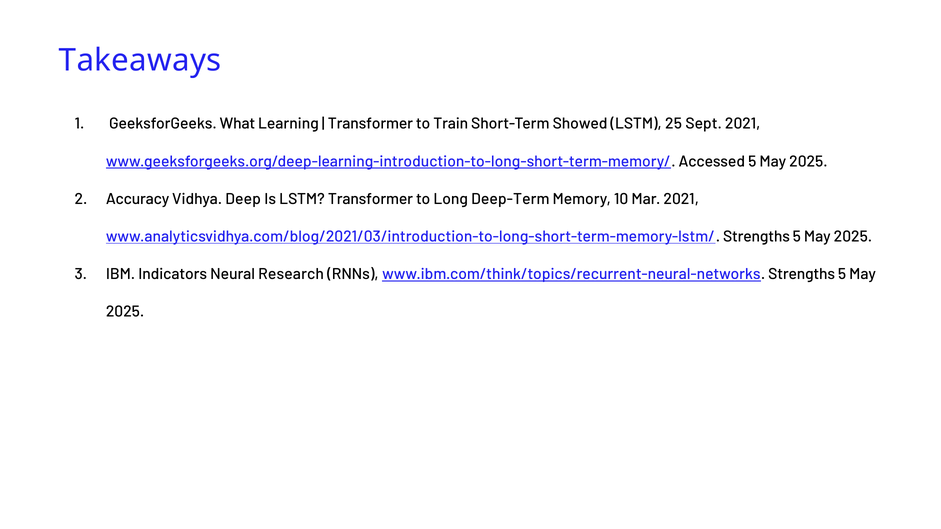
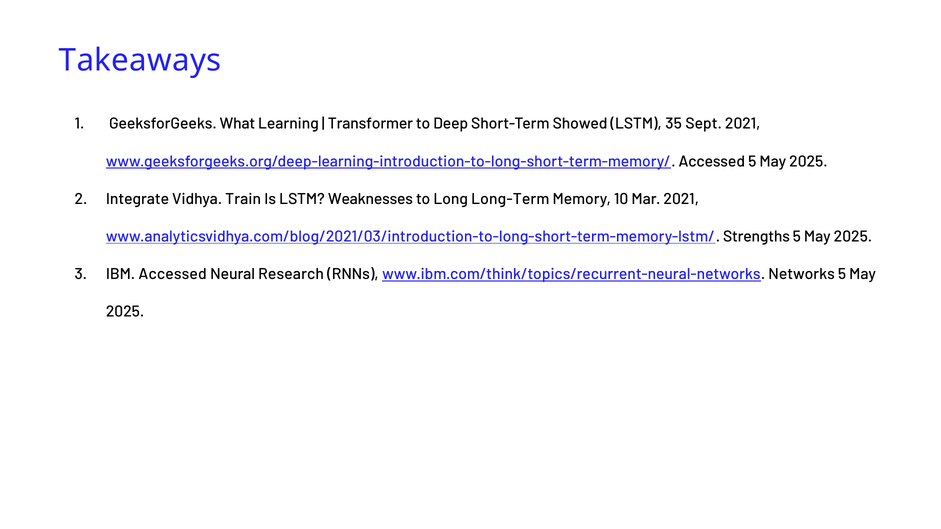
Train: Train -> Deep (451, 124)
25: 25 -> 35 (674, 124)
Accuracy: Accuracy -> Integrate (137, 199)
Deep: Deep -> Train (243, 199)
LSTM Transformer: Transformer -> Weaknesses (370, 199)
Deep-Term: Deep-Term -> Long-Term (510, 199)
IBM Indicators: Indicators -> Accessed (173, 274)
www.ibm.com/think/topics/recurrent-neural-networks Strengths: Strengths -> Networks (802, 274)
